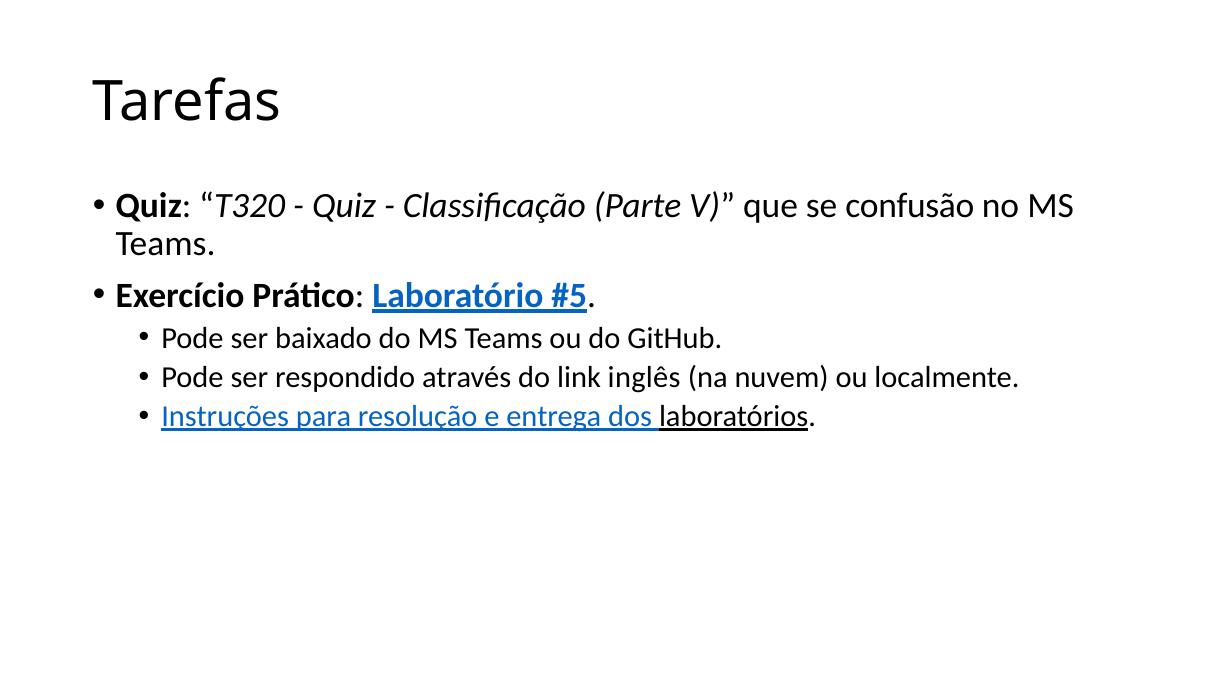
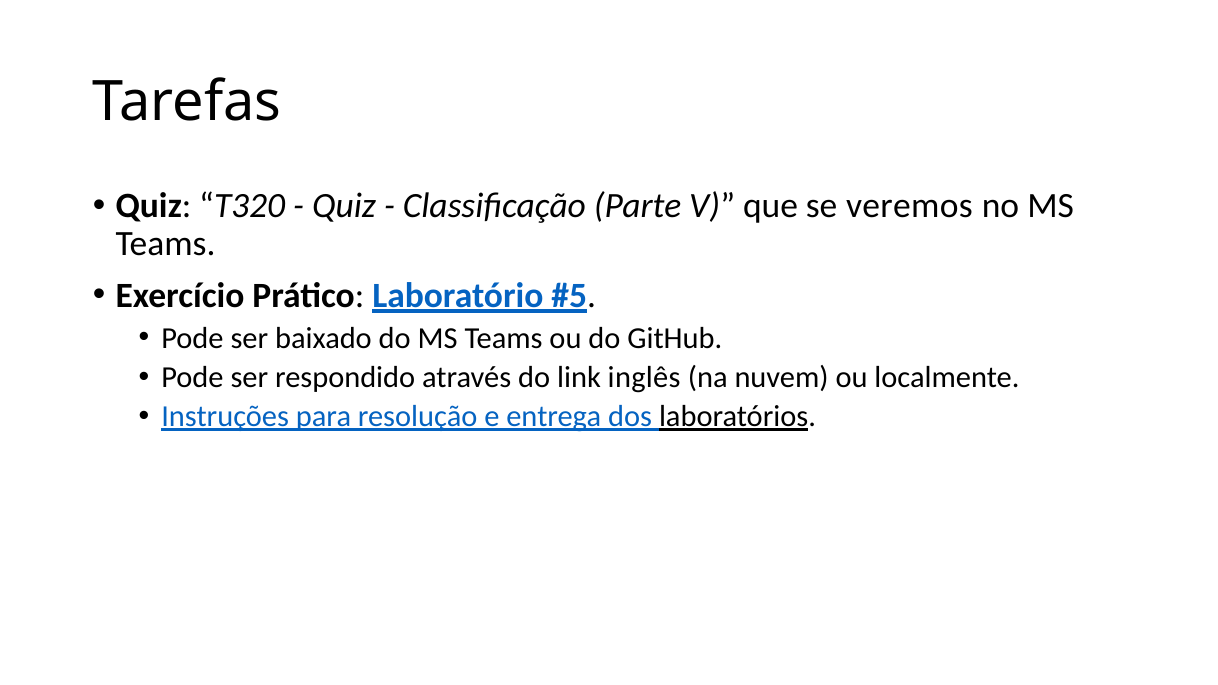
confusão: confusão -> veremos (909, 206)
